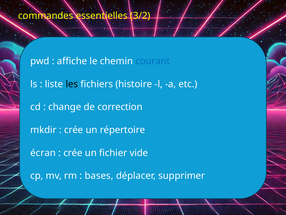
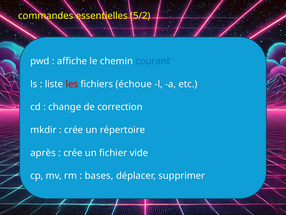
3/2: 3/2 -> 5/2 (140, 16)
les colour: black -> red (72, 84)
histoire: histoire -> échoue (134, 84)
écran: écran -> après (43, 153)
